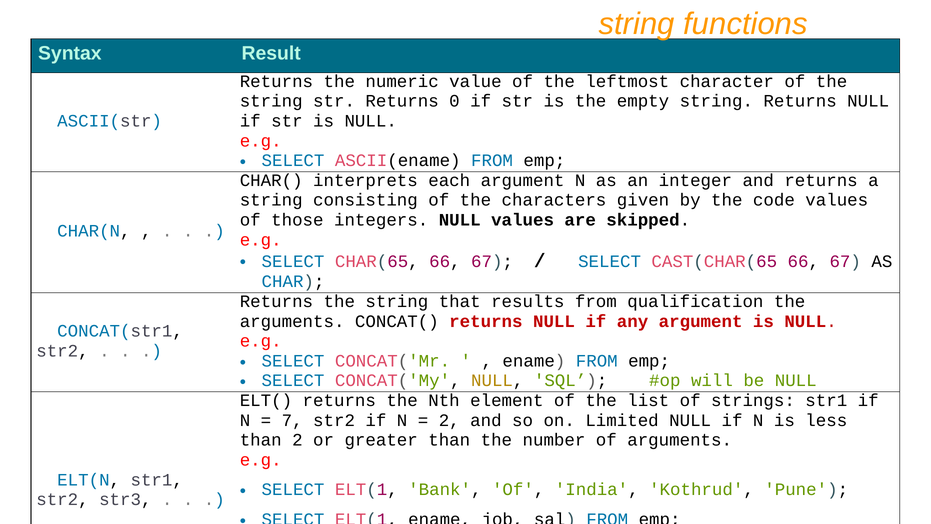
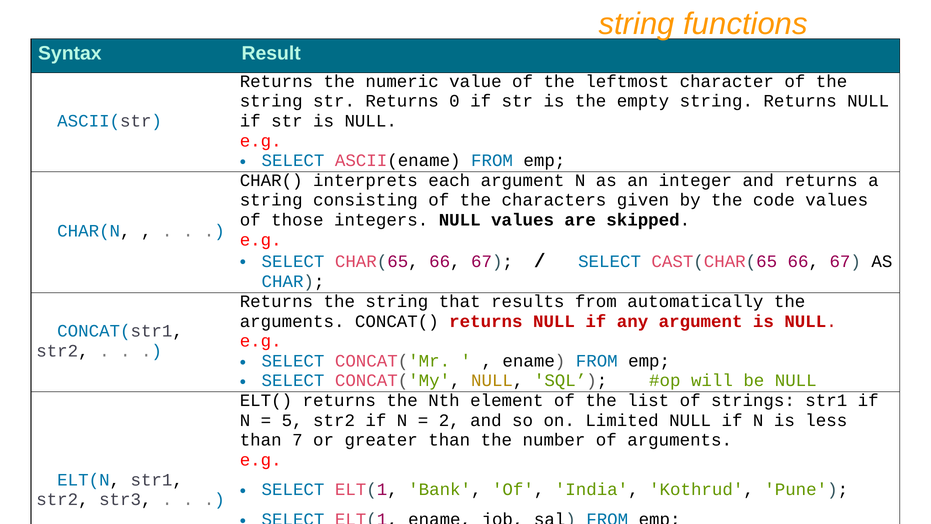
qualification: qualification -> automatically (695, 301)
7: 7 -> 5 (292, 420)
than 2: 2 -> 7 (297, 440)
